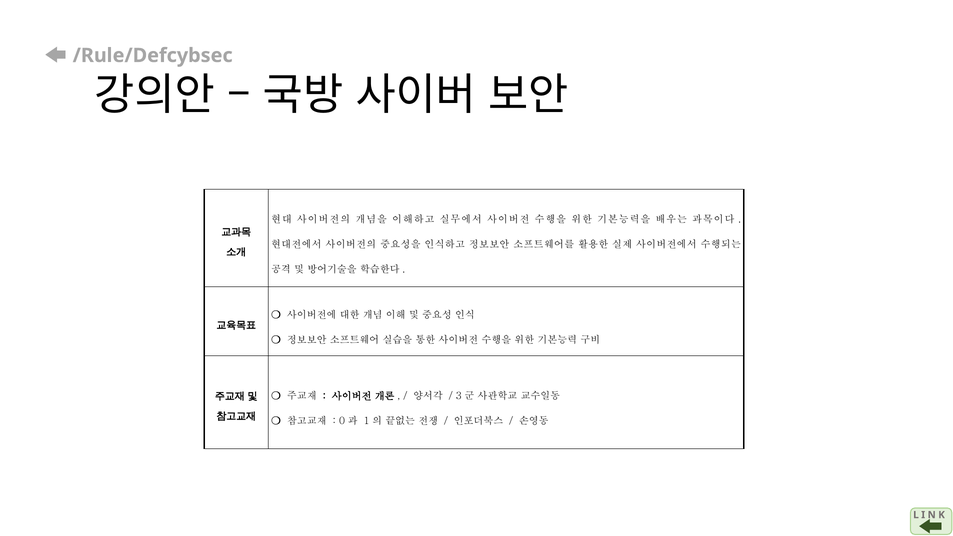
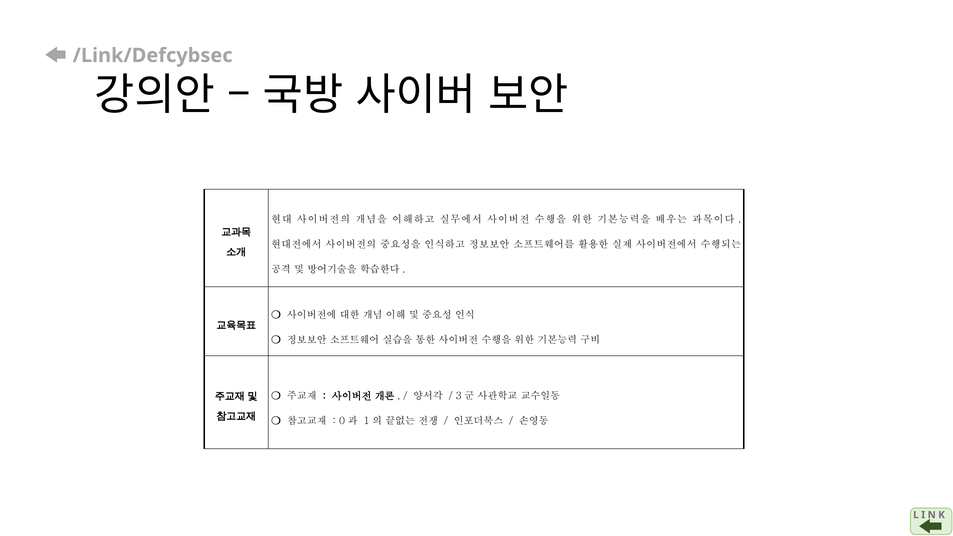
/Rule/Defcybsec: /Rule/Defcybsec -> /Link/Defcybsec (153, 55)
